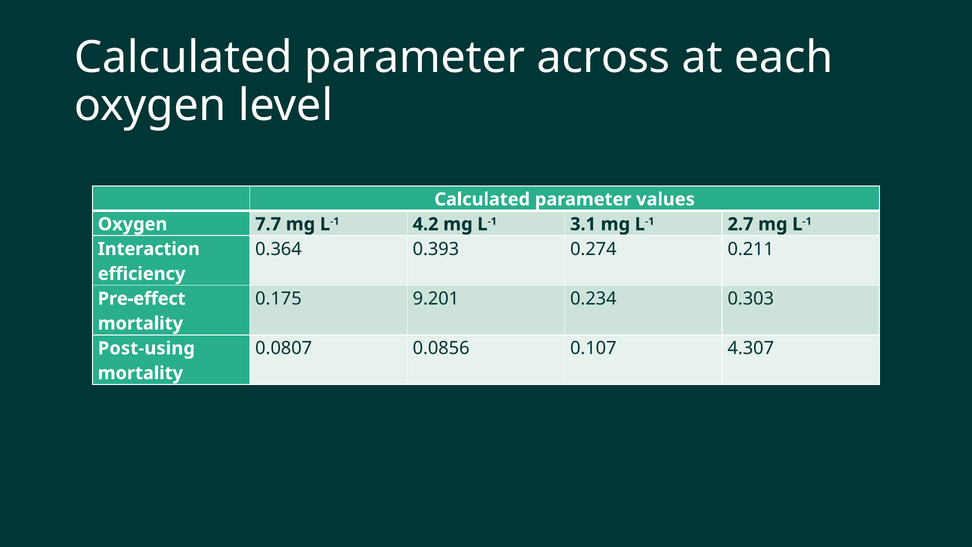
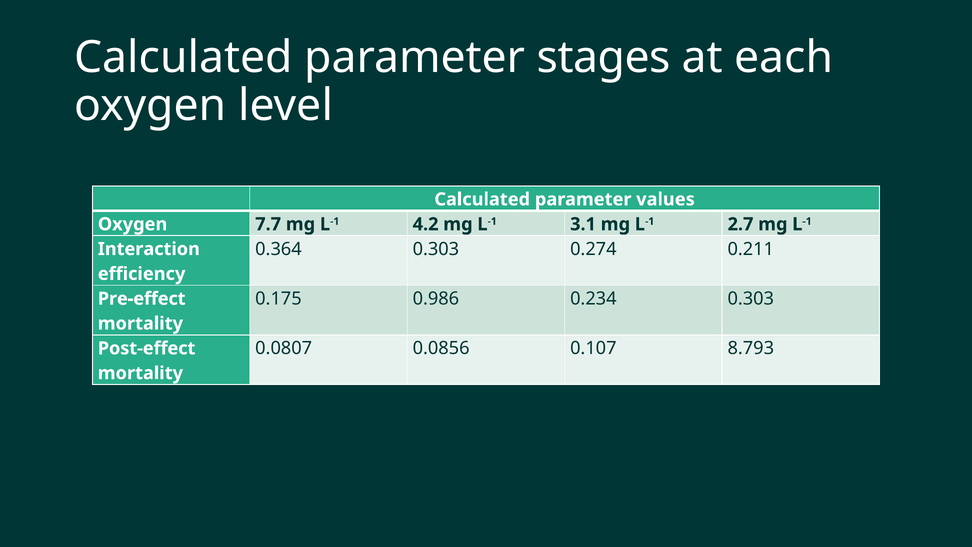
across: across -> stages (604, 58)
0.364 0.393: 0.393 -> 0.303 (436, 249)
9.201: 9.201 -> 0.986 (436, 299)
4.307: 4.307 -> 8.793 (751, 348)
Post-using: Post-using -> Post-effect (147, 348)
